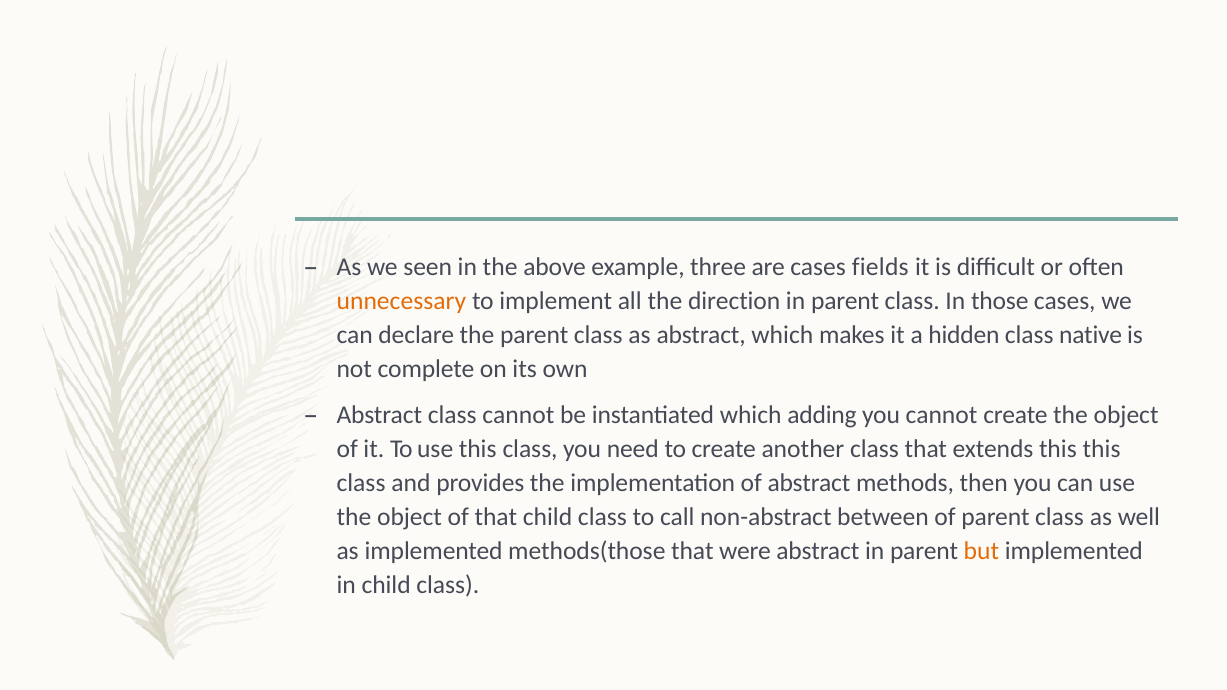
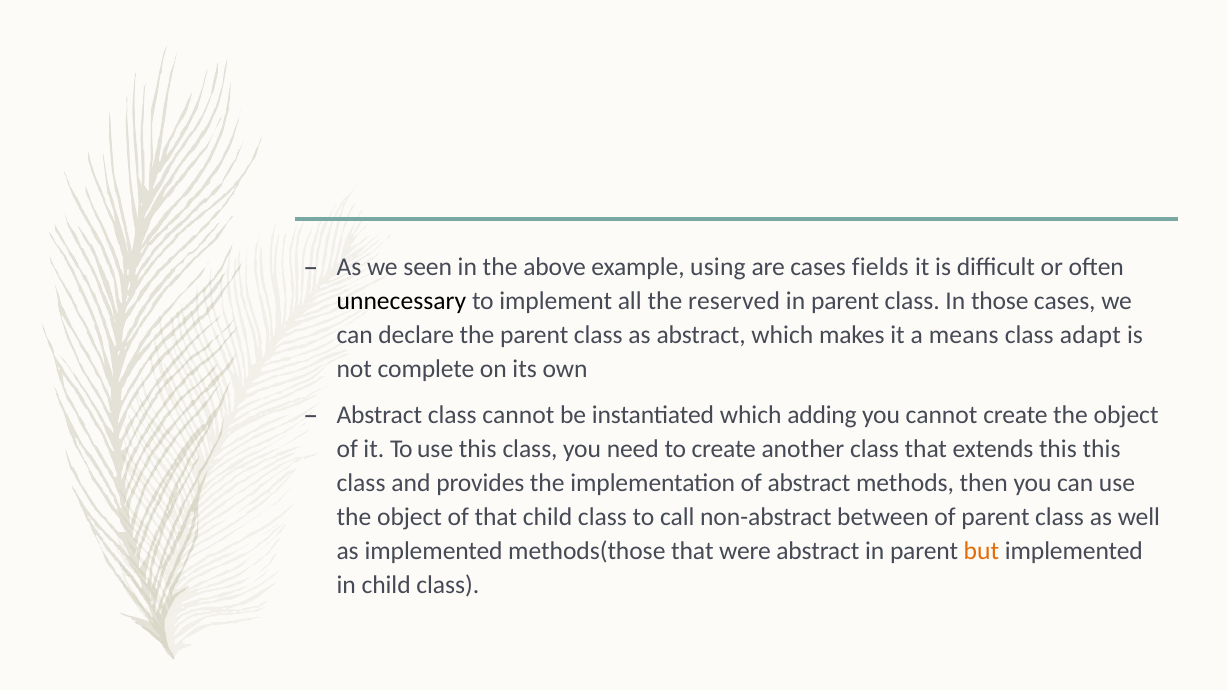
three: three -> using (718, 267)
unnecessary colour: orange -> black (401, 301)
direction: direction -> reserved (734, 301)
hidden: hidden -> means (964, 335)
native: native -> adapt (1090, 335)
